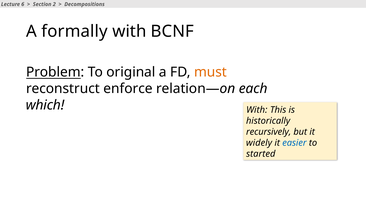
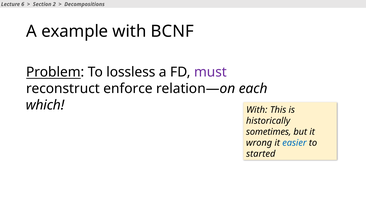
formally: formally -> example (75, 31)
original: original -> lossless (131, 72)
must colour: orange -> purple (210, 72)
recursively: recursively -> sometimes (269, 132)
widely: widely -> wrong (259, 143)
